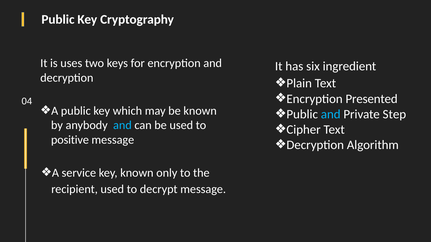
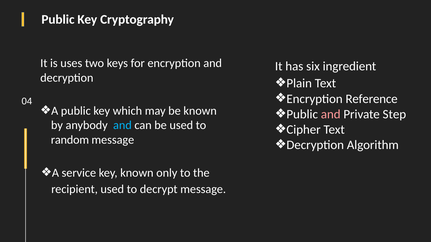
Presented: Presented -> Reference (372, 99)
and colour: light blue -> pink (331, 114)
positive: positive -> random (70, 140)
